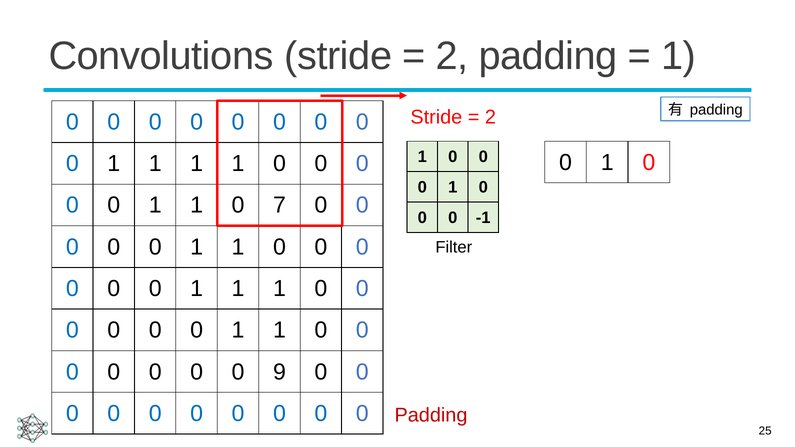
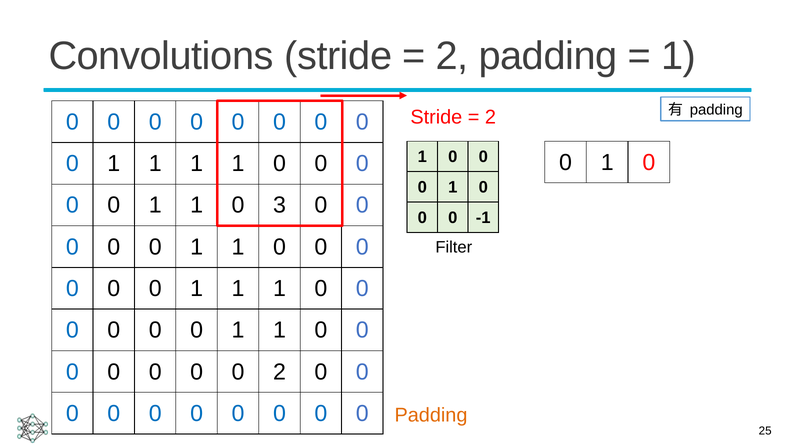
7: 7 -> 3 (279, 205)
0 9: 9 -> 2 (279, 372)
Padding colour: red -> orange (431, 416)
